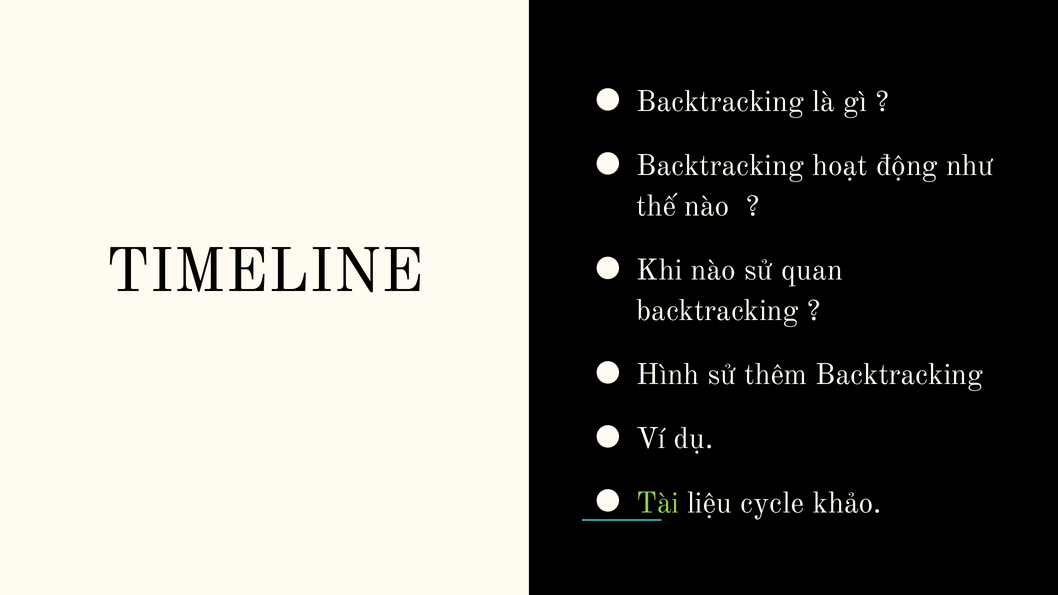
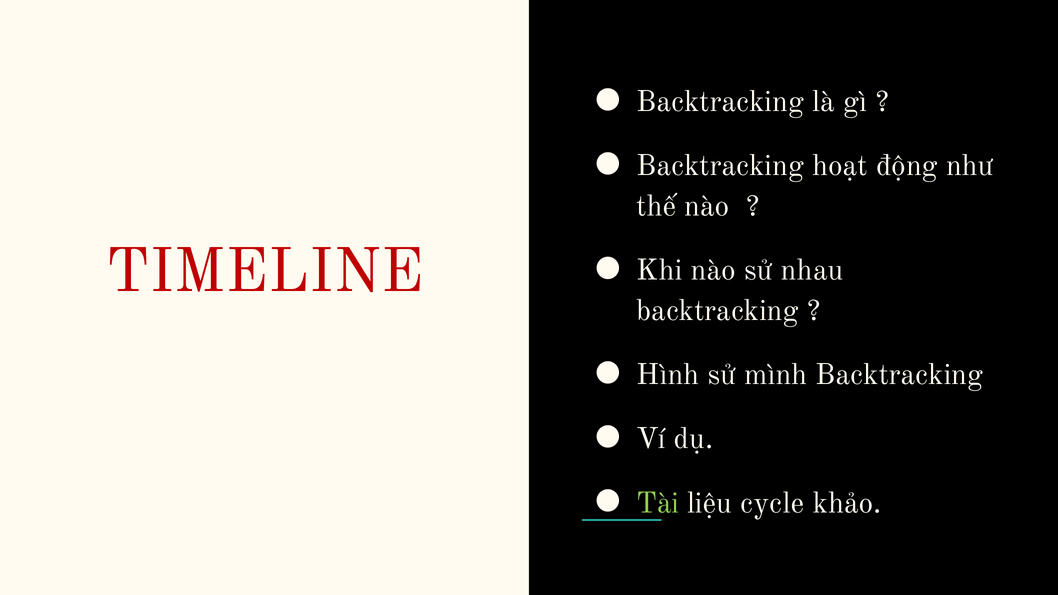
TIMELINE colour: black -> red (265, 271)
quan: quan -> nhau (812, 270)
thêm: thêm -> mình (776, 375)
